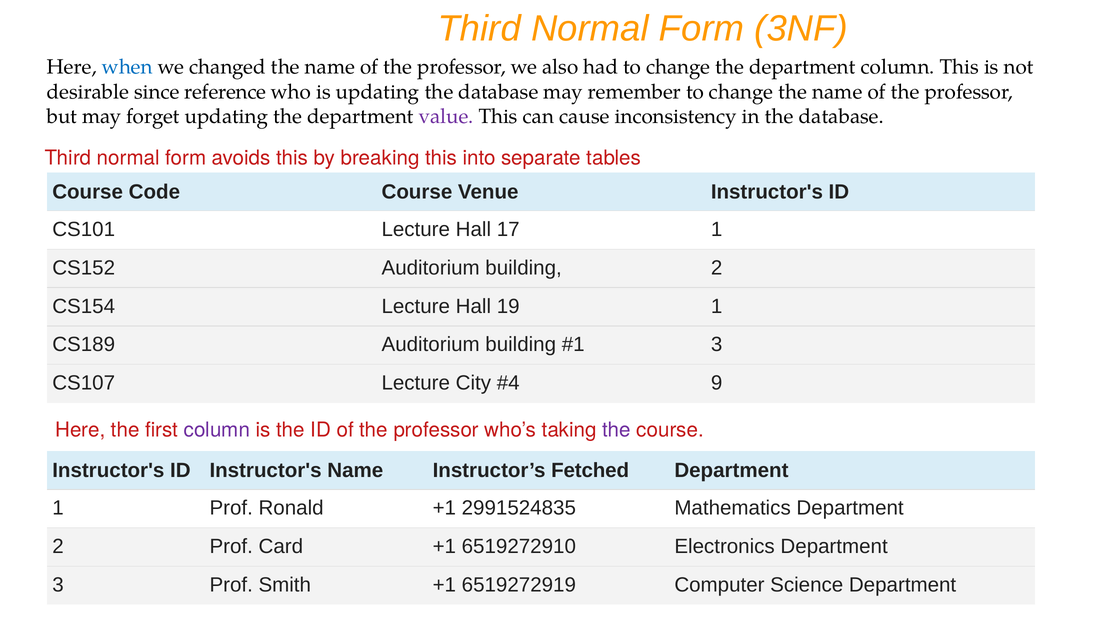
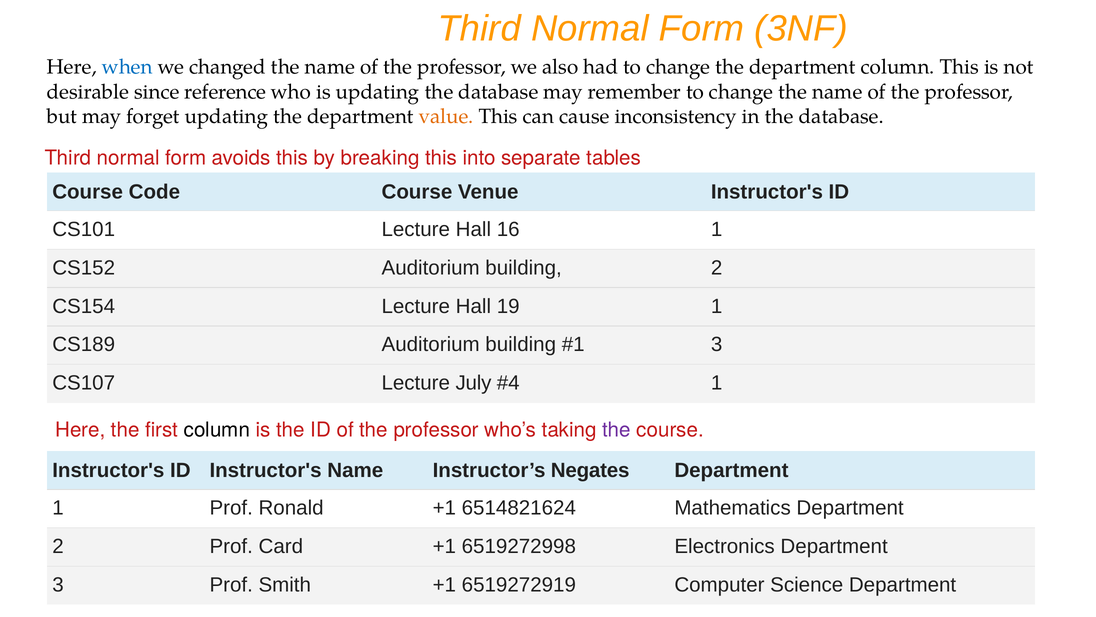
value colour: purple -> orange (446, 116)
17: 17 -> 16 (508, 229)
City: City -> July (474, 383)
9: 9 -> 1 (717, 383)
column colour: purple -> black (217, 430)
Fetched: Fetched -> Negates (590, 470)
2991524835: 2991524835 -> 6514821624 (519, 508)
6519272910: 6519272910 -> 6519272998 (519, 546)
